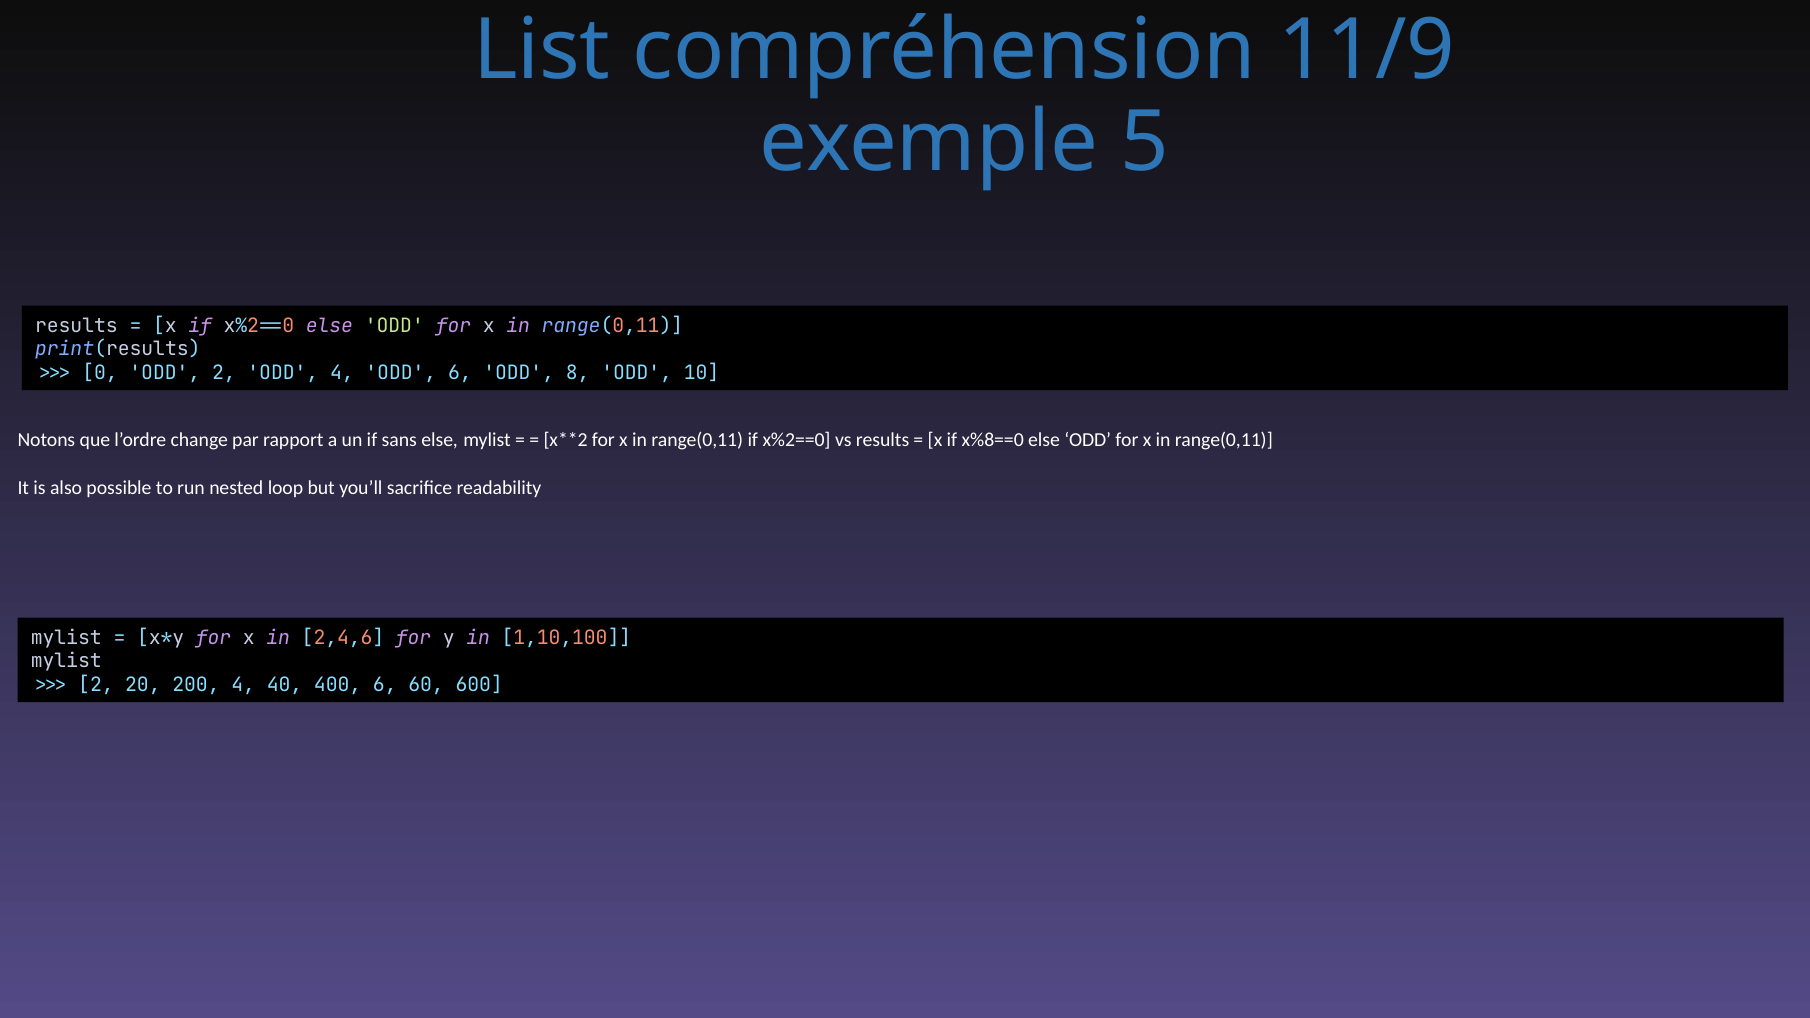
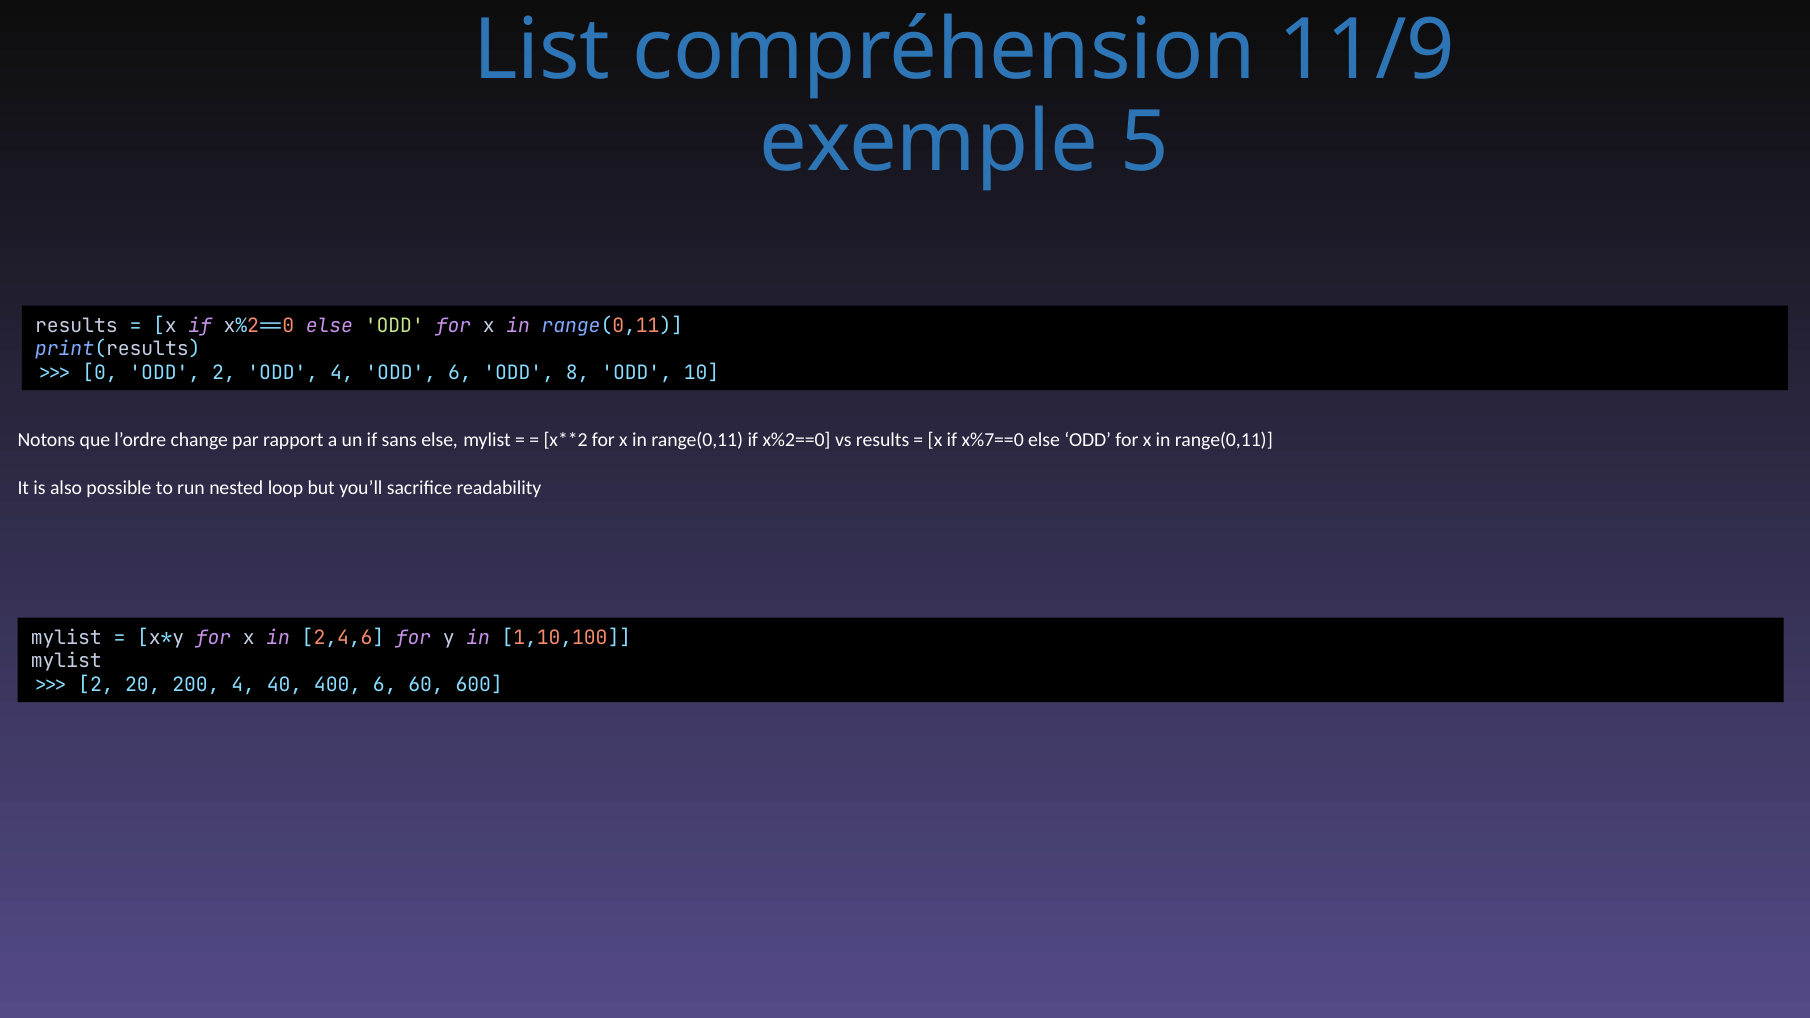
x%8==0: x%8==0 -> x%7==0 (993, 440)
